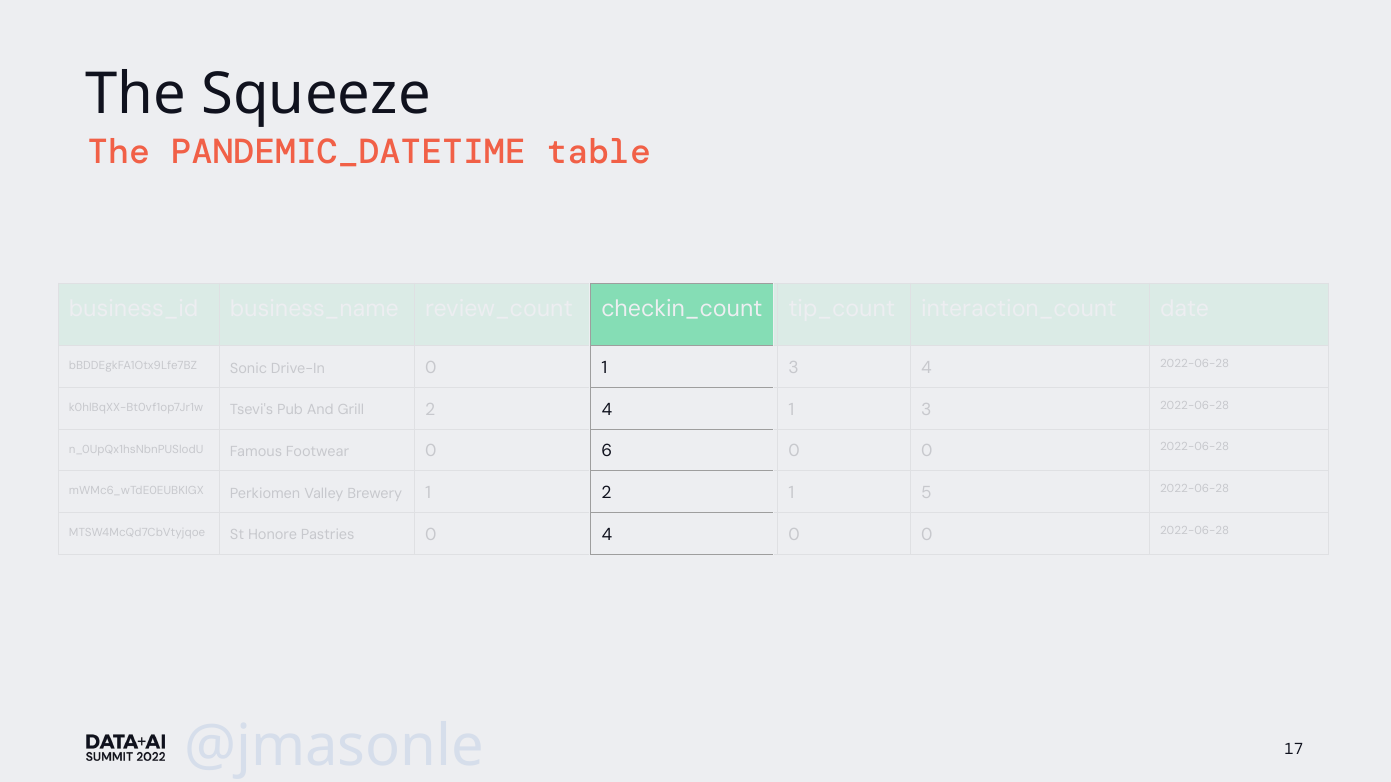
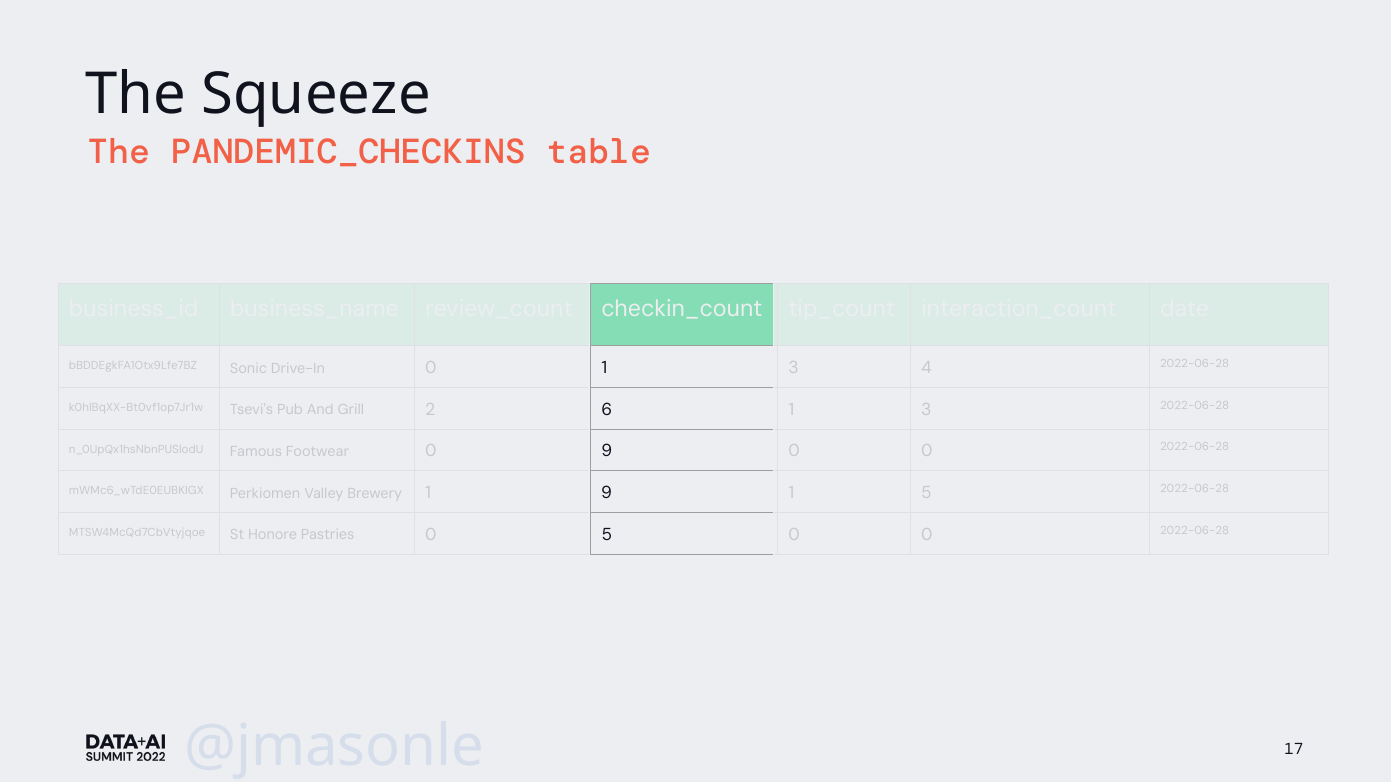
PANDEMIC_DATETIME: PANDEMIC_DATETIME -> PANDEMIC_CHECKINS (348, 153)
4: 4 -> 6 (607, 410)
6: 6 -> 9 (607, 451)
2: 2 -> 9 (607, 493)
4: 4 -> 5 (607, 535)
